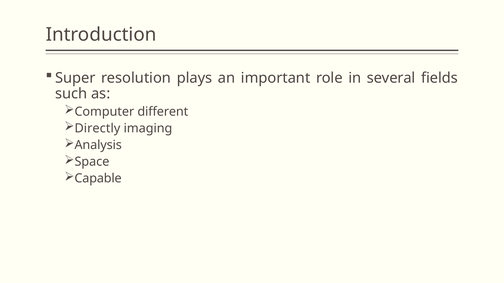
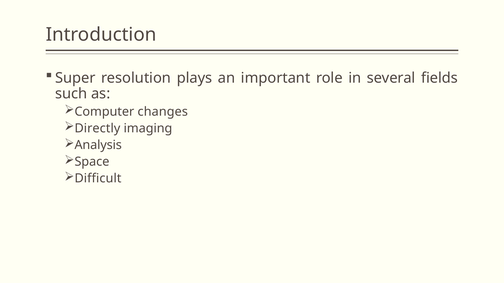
different: different -> changes (163, 112)
Capable: Capable -> Difficult (98, 179)
